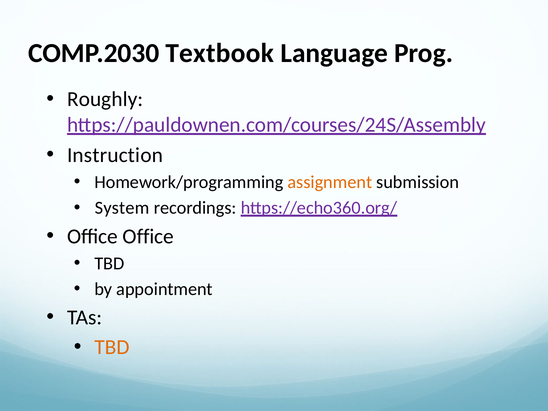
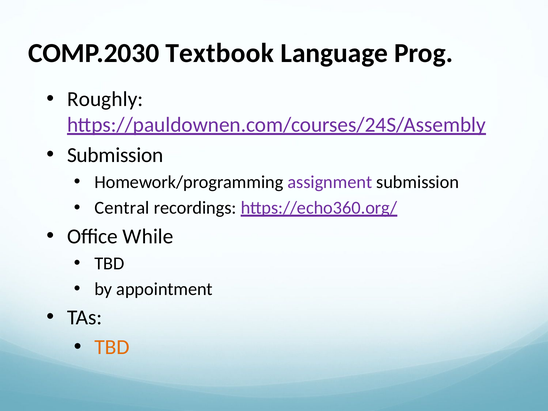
Instruction: Instruction -> Submission (115, 155)
assignment colour: orange -> purple (330, 182)
System: System -> Central (122, 208)
Office Office: Office -> While (148, 236)
